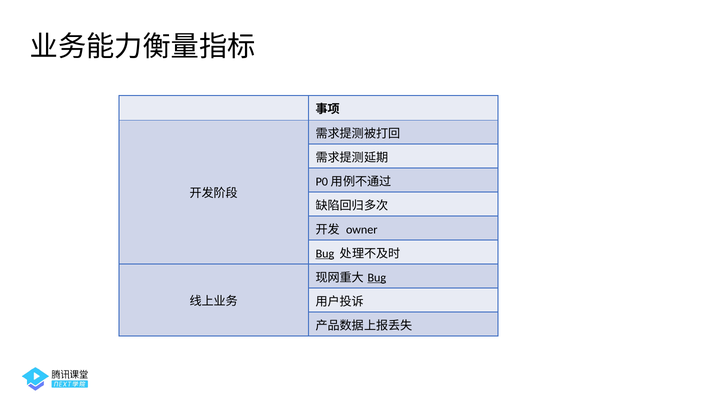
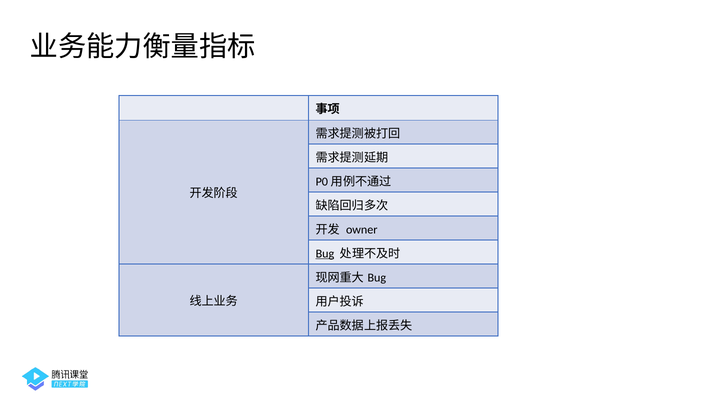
Bug underline: present -> none (377, 278)
